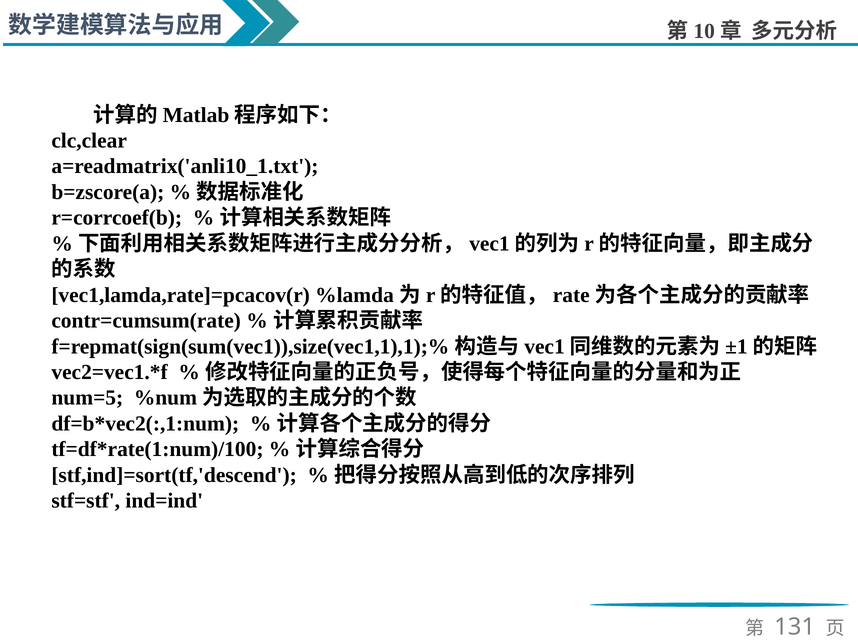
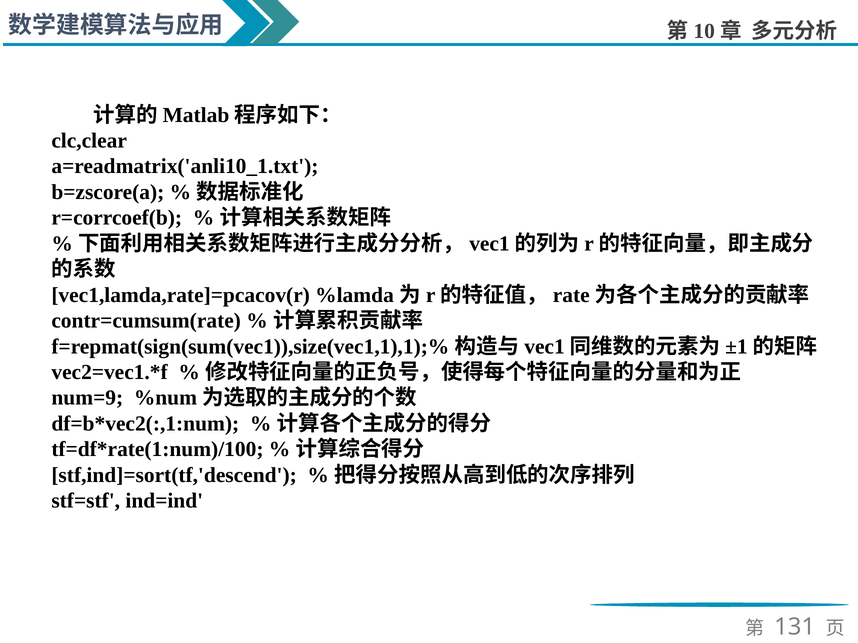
num=5: num=5 -> num=9 (87, 398)
